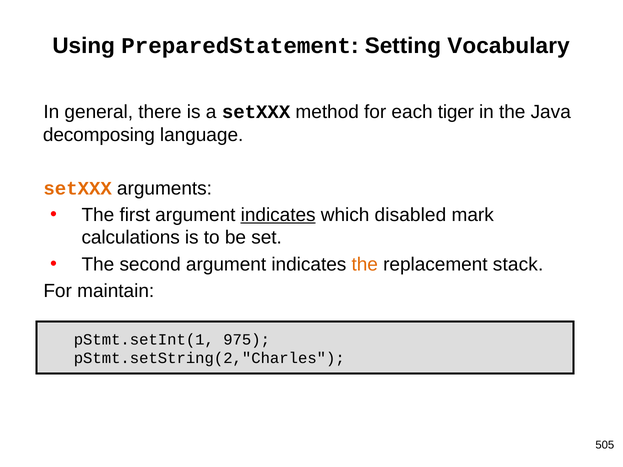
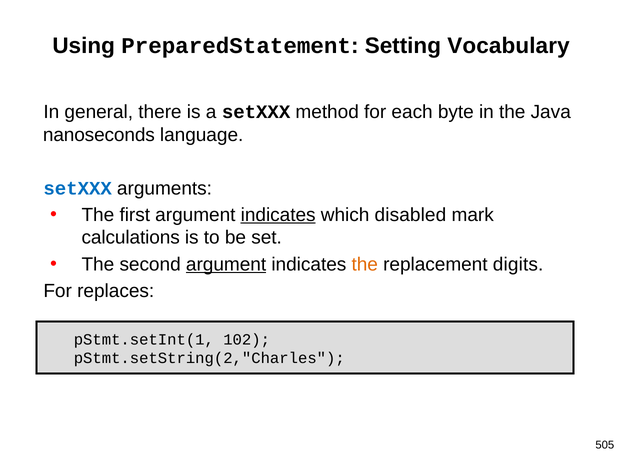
tiger: tiger -> byte (456, 112)
decomposing: decomposing -> nanoseconds (99, 135)
setXXX colour: orange -> blue (78, 188)
argument underline: none -> present (226, 264)
stack: stack -> digits (518, 264)
maintain: maintain -> replaces (116, 291)
975: 975 -> 102 (247, 340)
